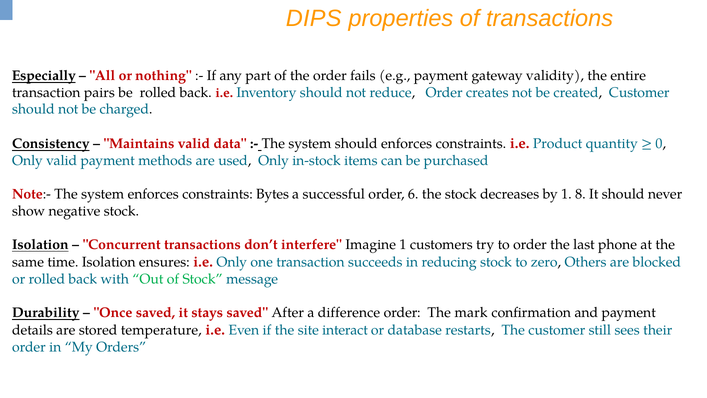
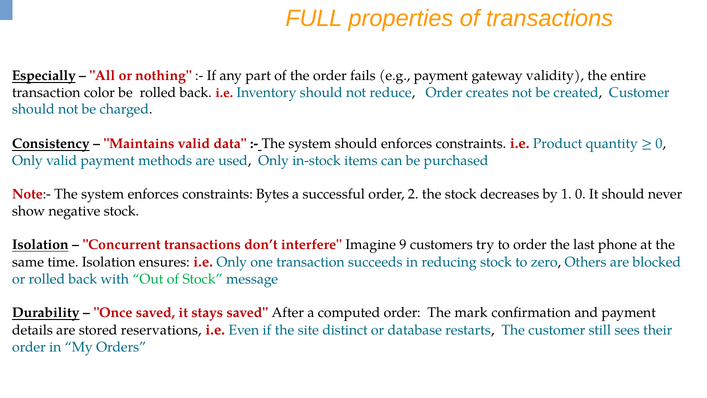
DIPS: DIPS -> FULL (314, 18)
pairs: pairs -> color (99, 92)
6: 6 -> 2 (413, 194)
1 8: 8 -> 0 (580, 194)
Imagine 1: 1 -> 9 (403, 244)
difference: difference -> computed (349, 312)
temperature: temperature -> reservations (161, 330)
interact: interact -> distinct (345, 330)
